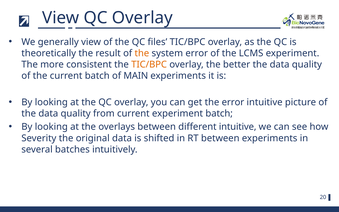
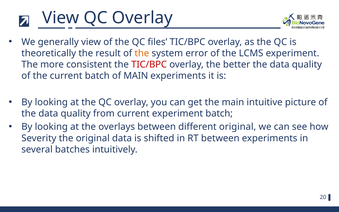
TIC/BPC colour: orange -> red (149, 65)
the error: error -> main (233, 102)
different intuitive: intuitive -> original (238, 127)
